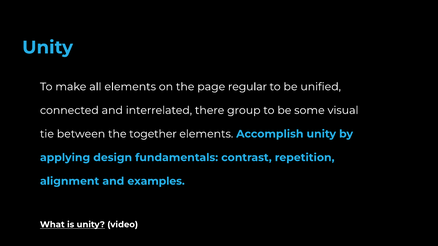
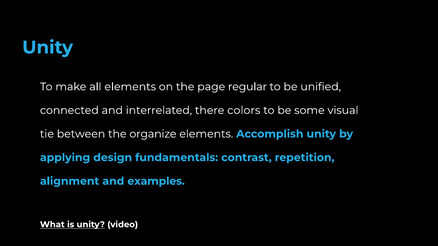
group: group -> colors (244, 110)
together: together -> organize (153, 134)
